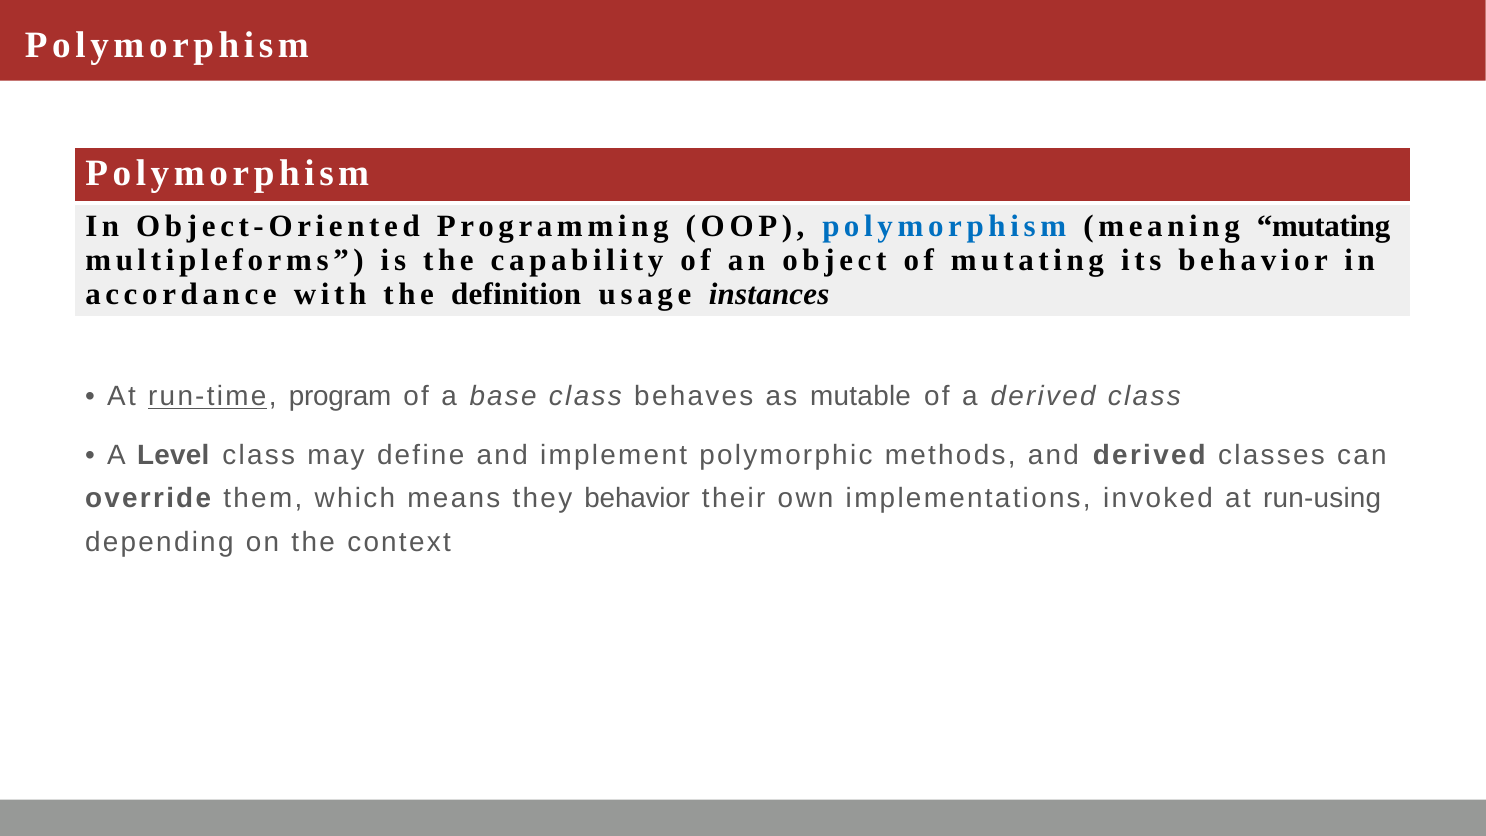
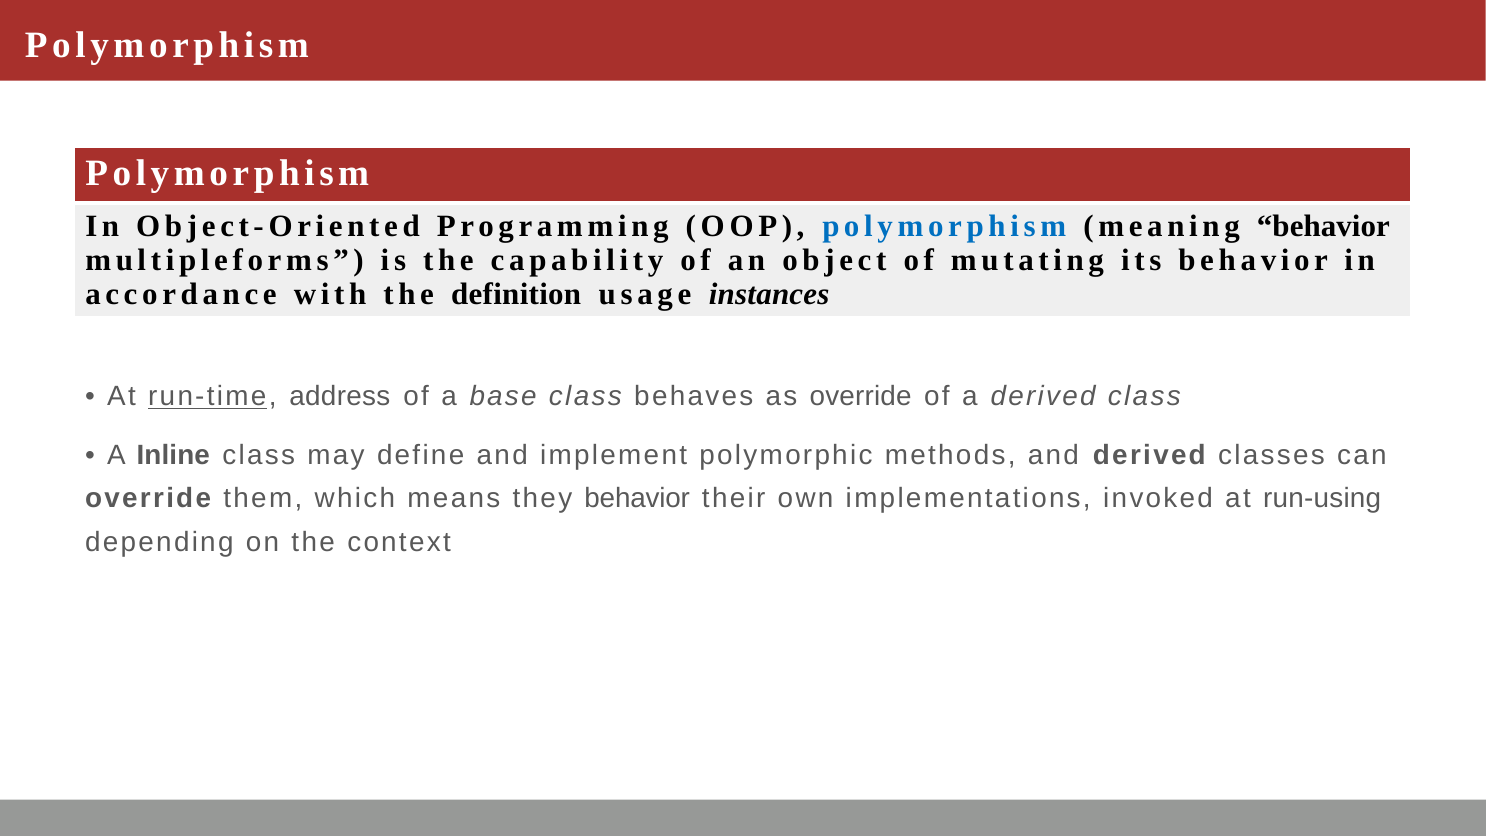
meaning mutating: mutating -> behavior (1323, 226)
program: program -> address (340, 396)
as mutable: mutable -> override (861, 396)
Level: Level -> Inline (173, 455)
